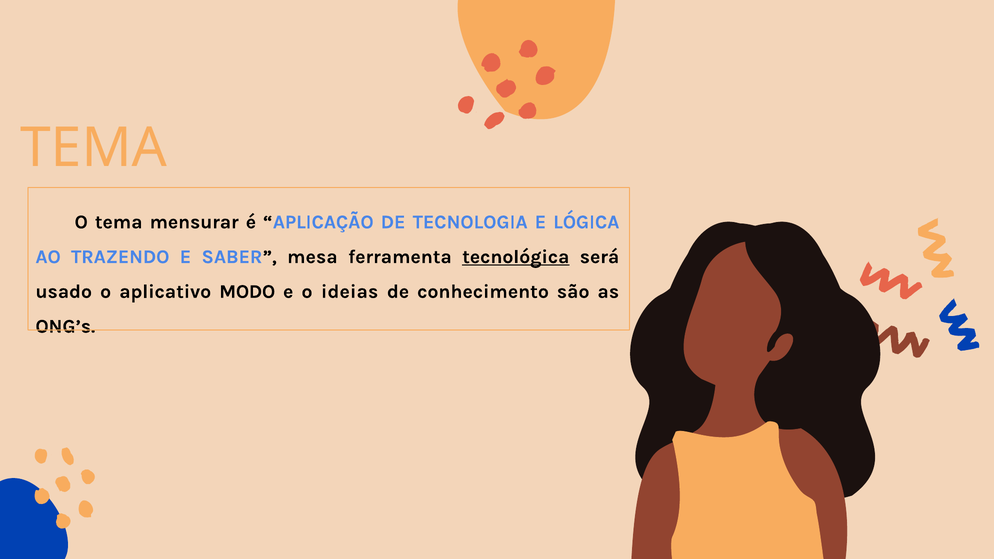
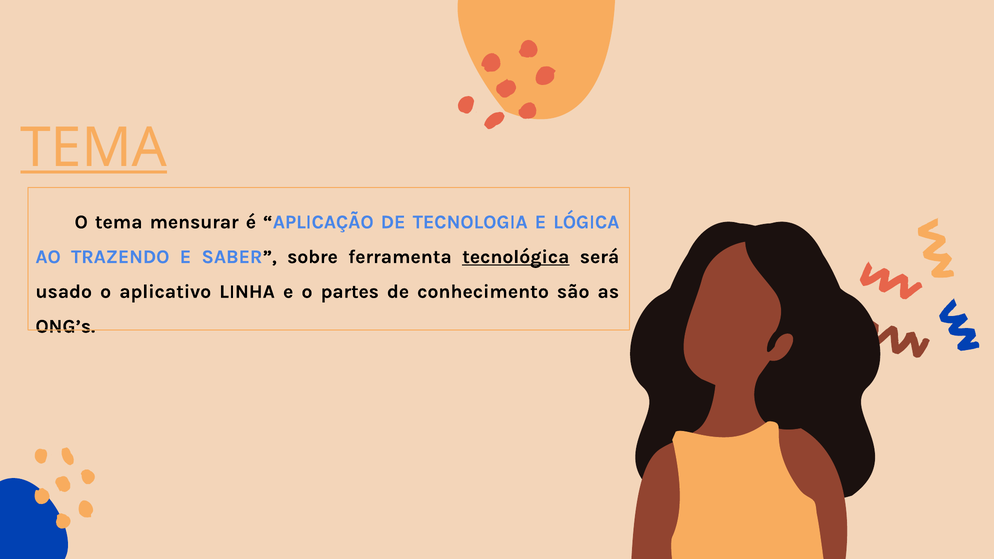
TEMA underline: none -> present (94, 148)
mesa: mesa -> sobre (312, 257)
MODO: MODO -> LINHA (247, 292)
ideias: ideias -> partes (350, 292)
